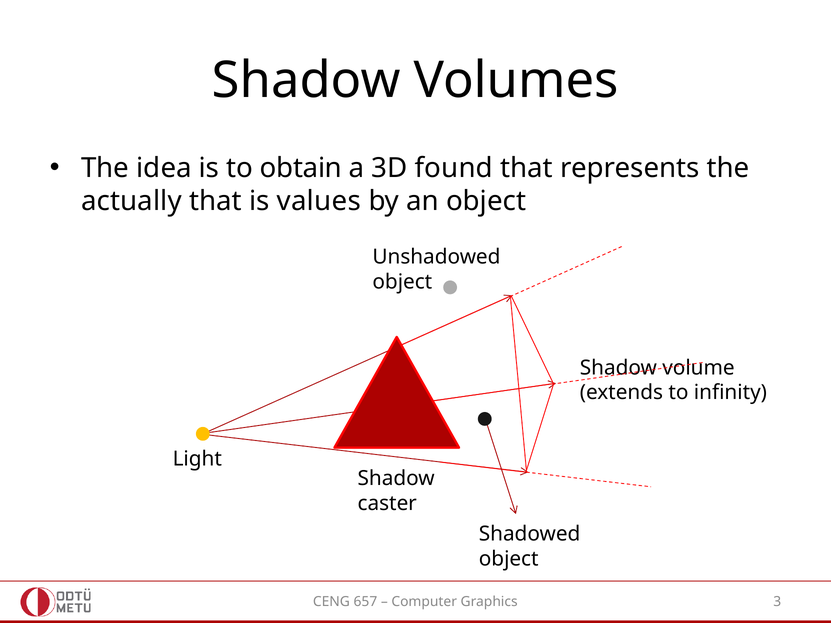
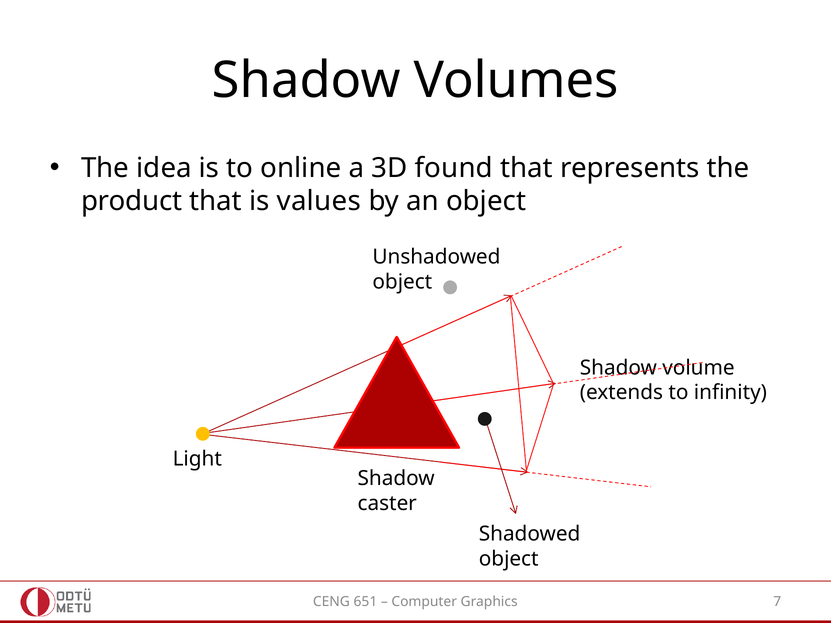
obtain: obtain -> online (301, 168)
actually: actually -> product (132, 201)
657: 657 -> 651 (365, 602)
3: 3 -> 7 (777, 602)
